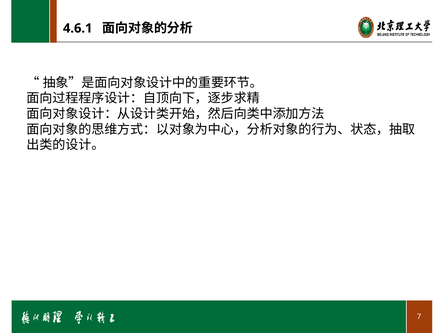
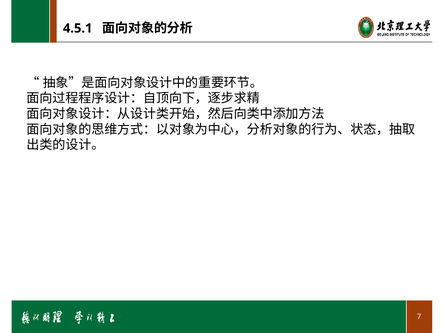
4.6.1: 4.6.1 -> 4.5.1 (78, 28)
